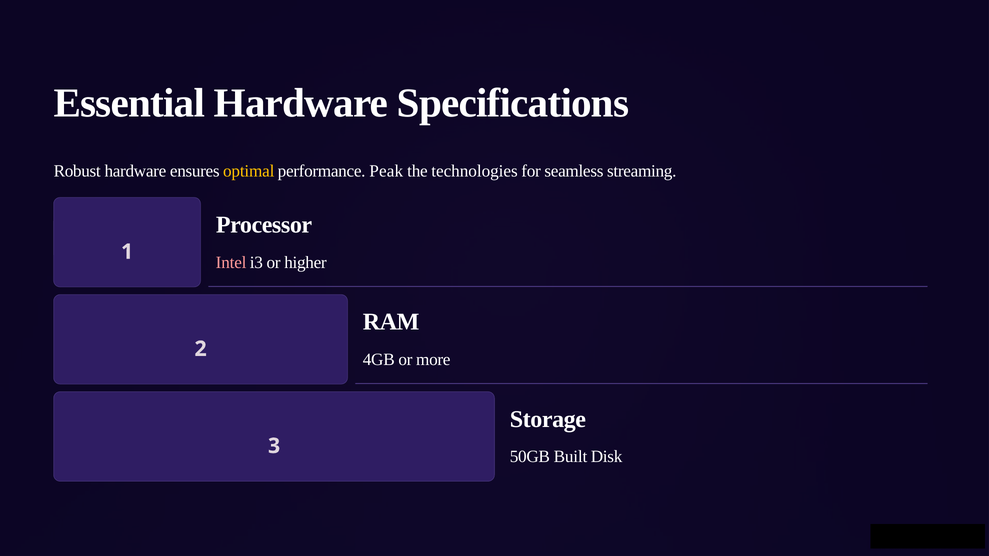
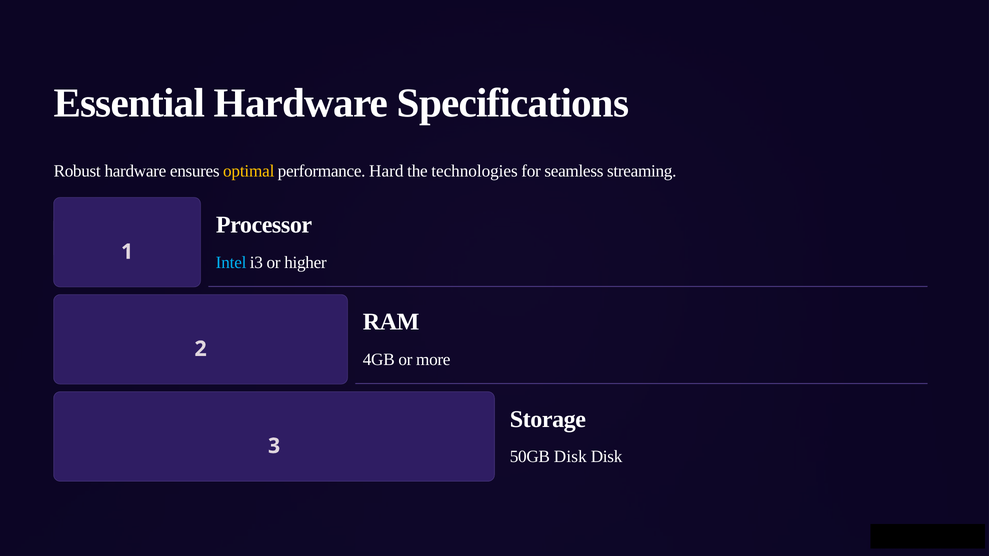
Peak: Peak -> Hard (386, 171)
Intel colour: pink -> light blue (231, 263)
50GB Built: Built -> Disk (570, 457)
